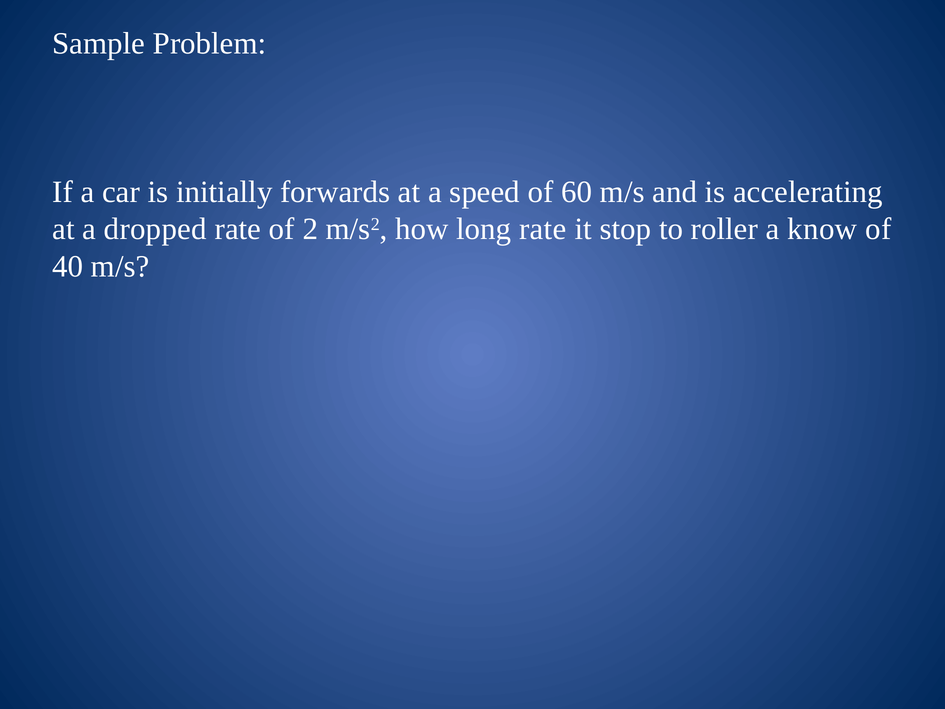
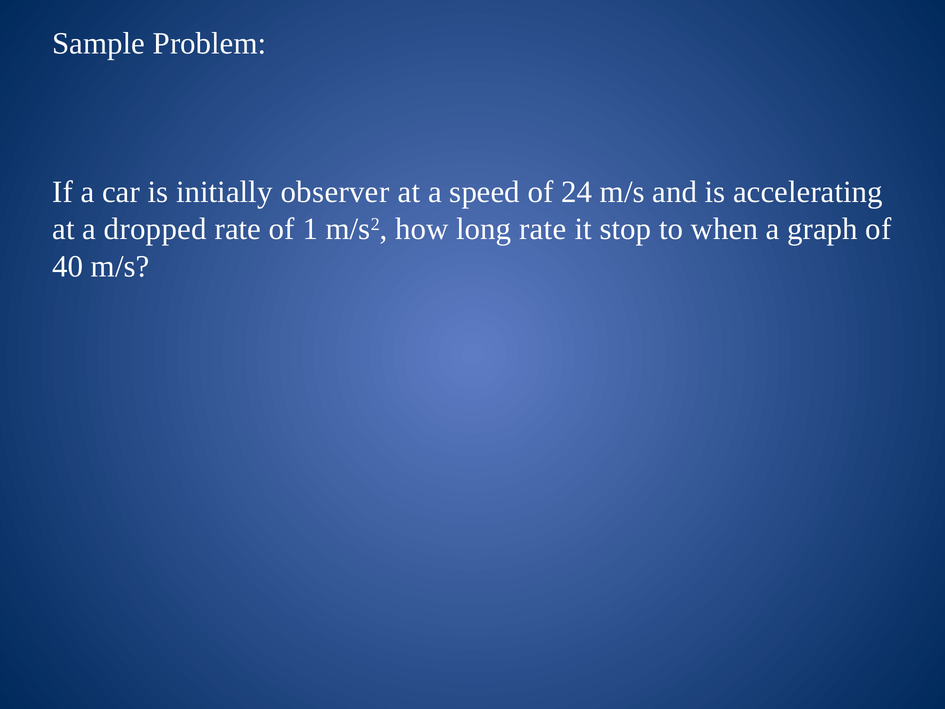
forwards: forwards -> observer (335, 192)
60: 60 -> 24 (577, 192)
2: 2 -> 1 (310, 229)
roller: roller -> when (724, 229)
know: know -> graph (822, 229)
